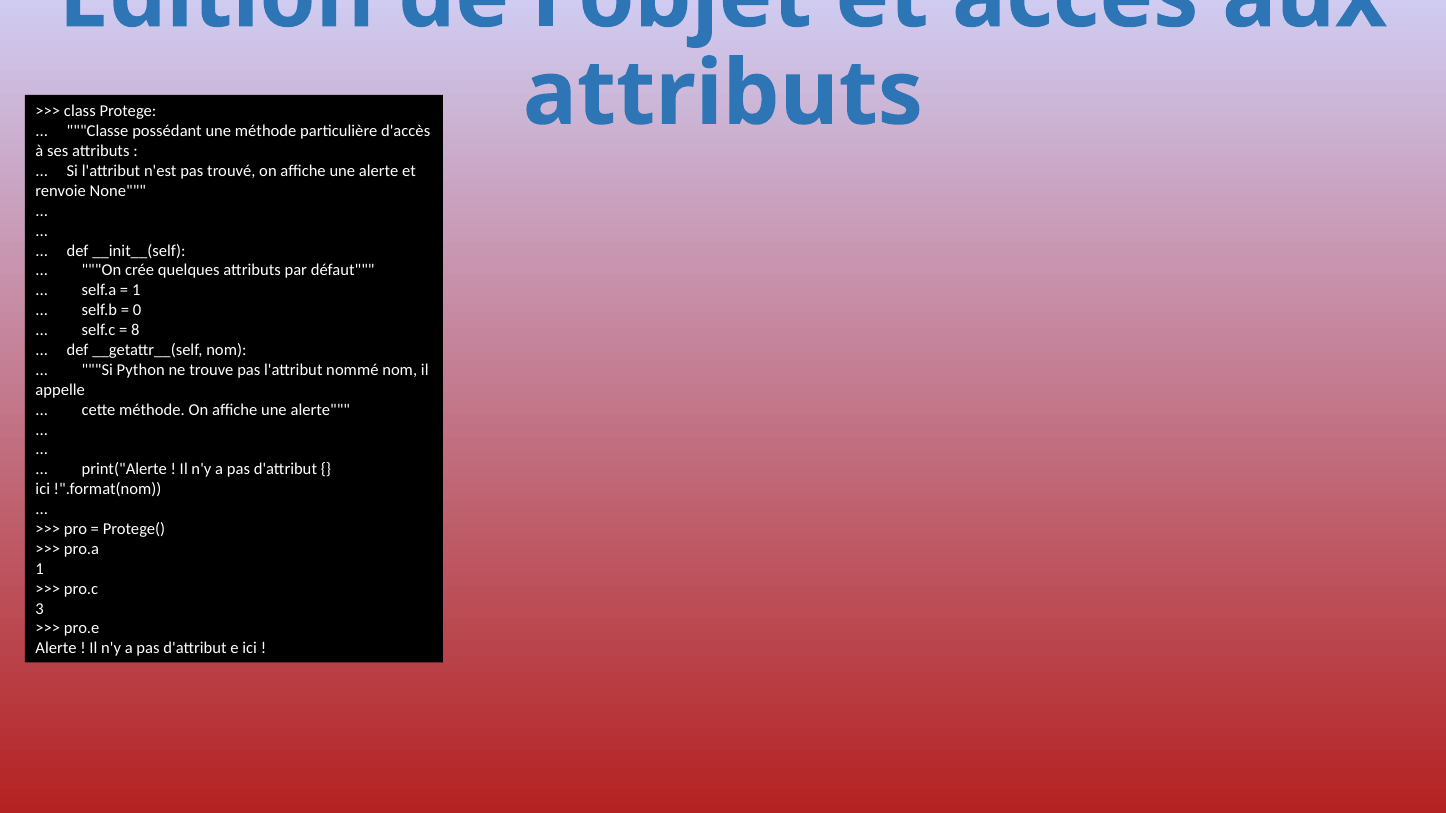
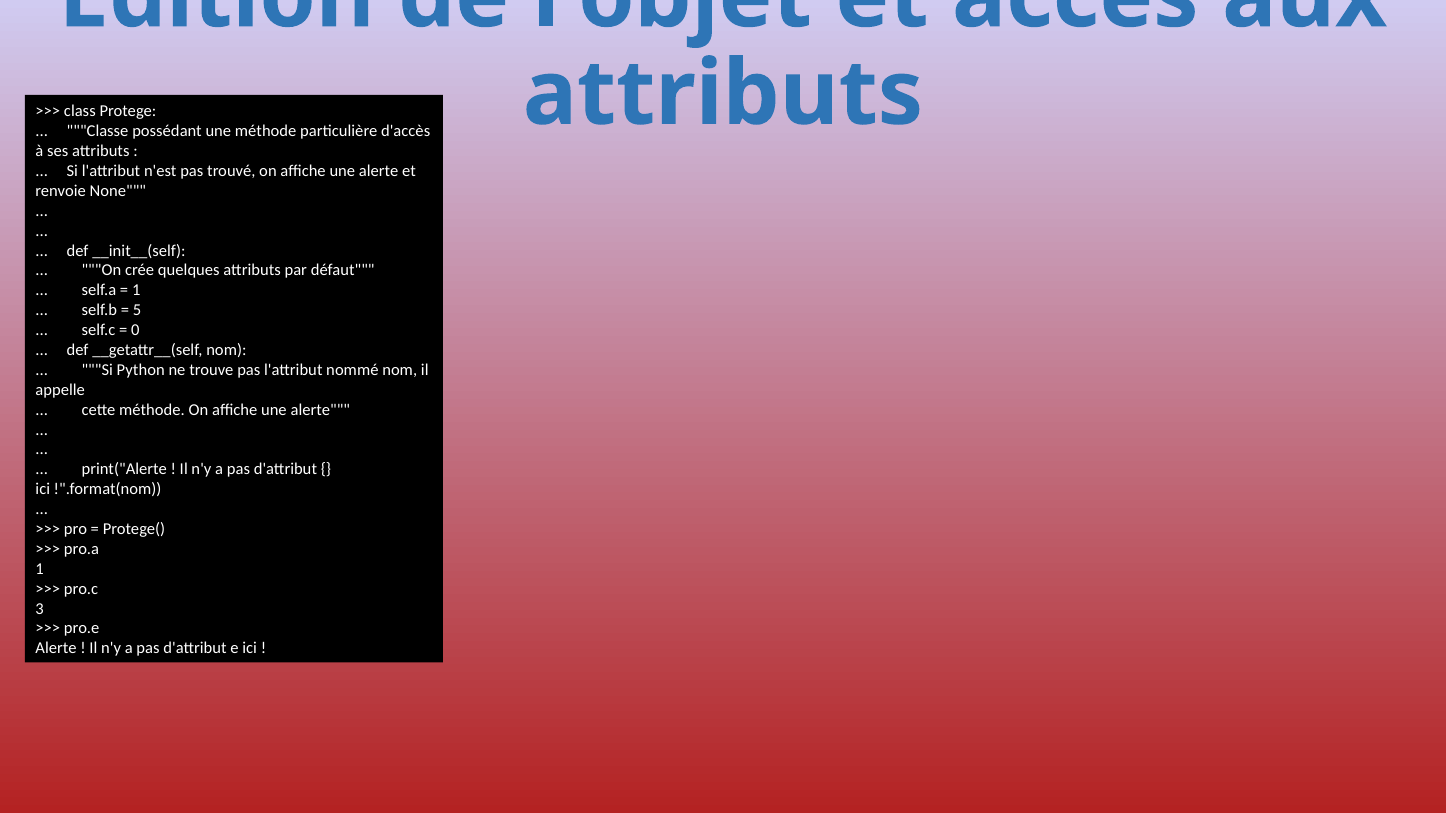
0: 0 -> 5 (137, 310)
8: 8 -> 0 (135, 330)
